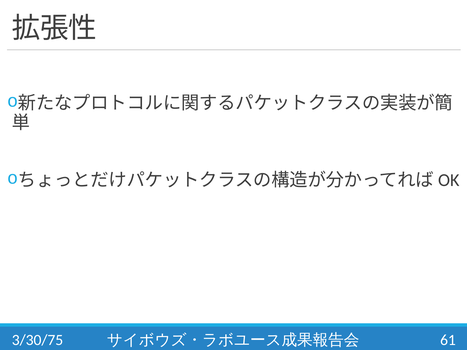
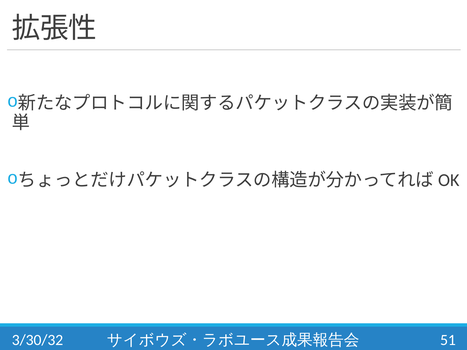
3/30/75: 3/30/75 -> 3/30/32 (37, 340)
61: 61 -> 51 (448, 340)
